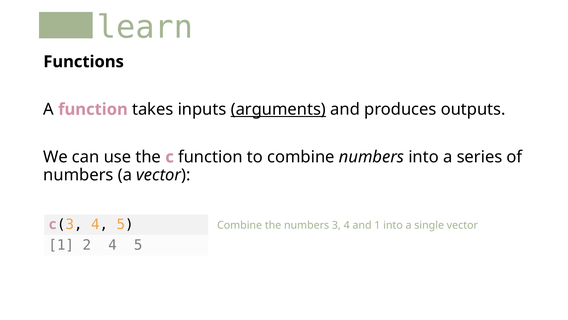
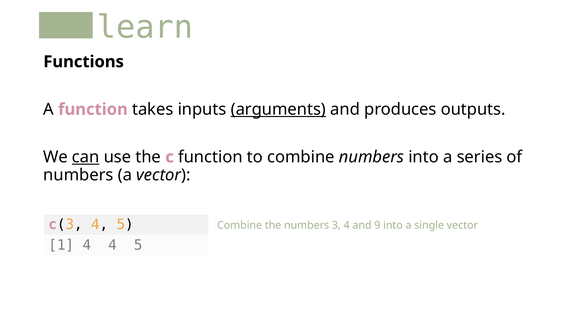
can underline: none -> present (86, 157)
and 1: 1 -> 9 (377, 225)
1 2: 2 -> 4 (87, 245)
